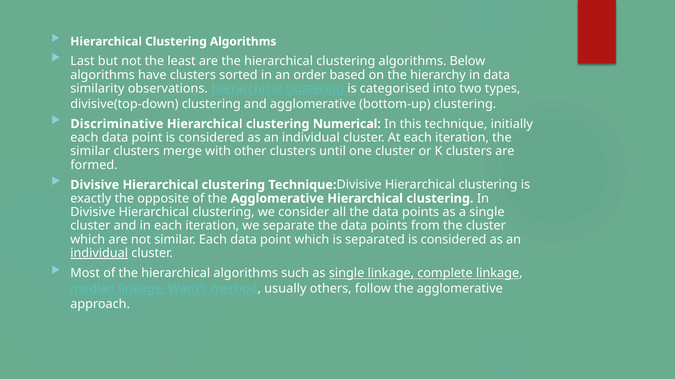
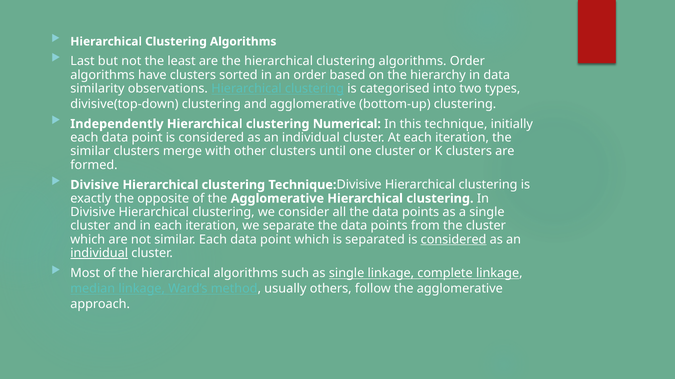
algorithms Below: Below -> Order (467, 61)
Discriminative: Discriminative -> Independently (117, 124)
considered underline: none -> present (454, 240)
